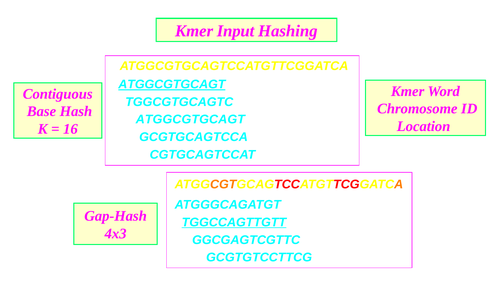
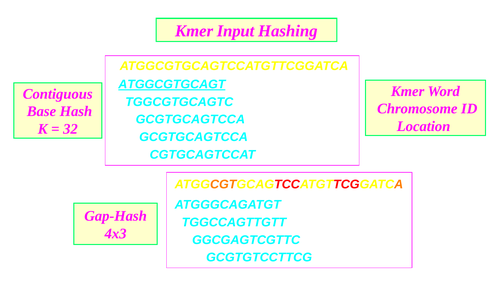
ATGGCGTGCAGT: ATGGCGTGCAGT -> GCGTGCAGTCCA (190, 120)
16: 16 -> 32 (70, 129)
TGGCCAGTTGTT underline: present -> none (234, 223)
